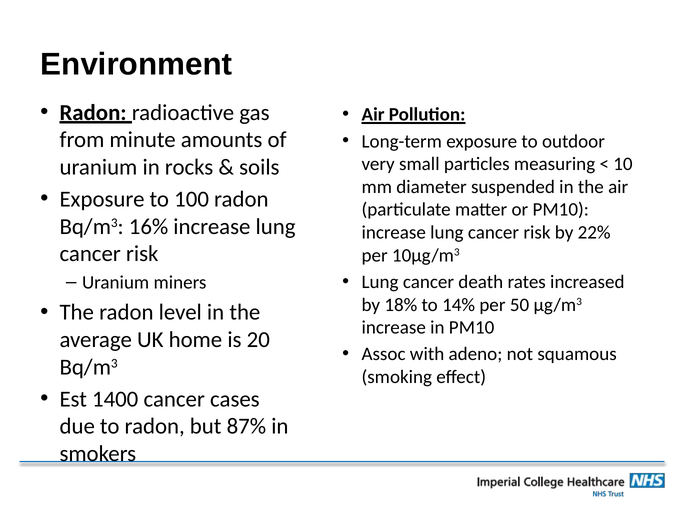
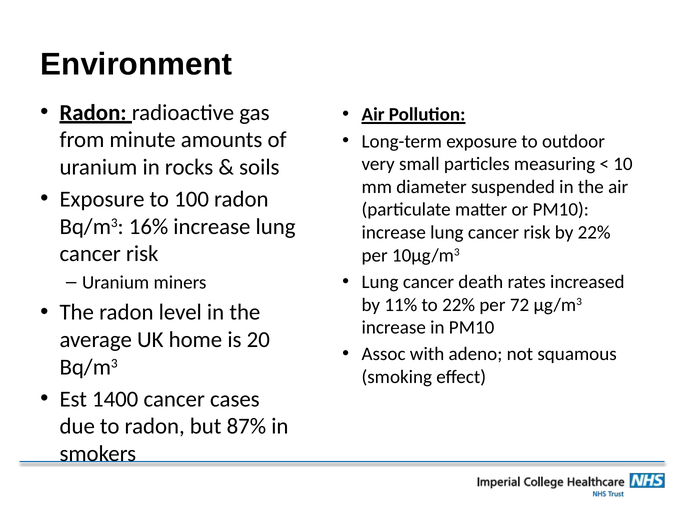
18%: 18% -> 11% (401, 305)
to 14%: 14% -> 22% (459, 305)
50: 50 -> 72 (520, 305)
